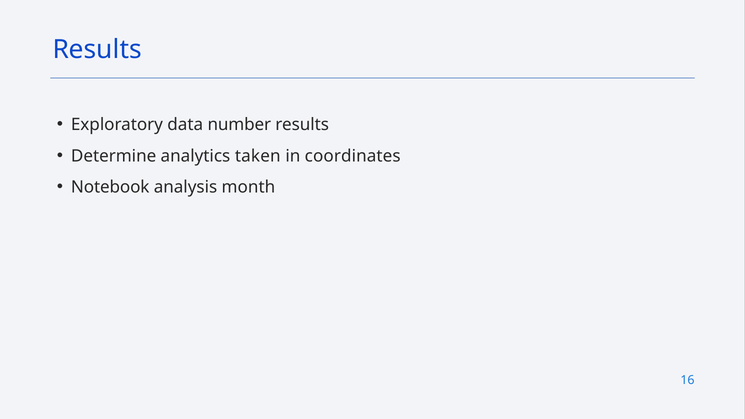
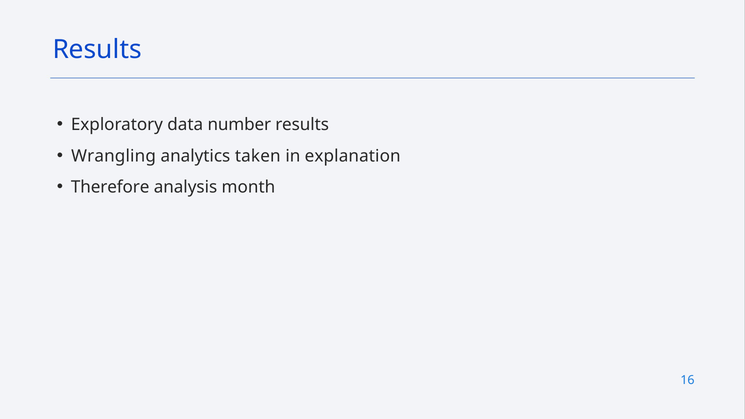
Determine: Determine -> Wrangling (114, 156)
coordinates: coordinates -> explanation (353, 156)
Notebook: Notebook -> Therefore (110, 187)
